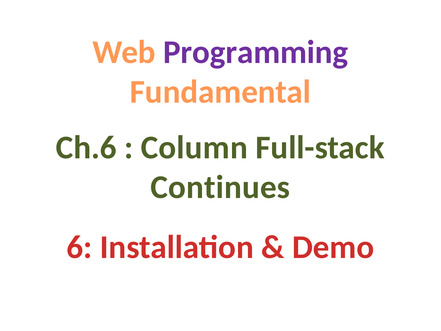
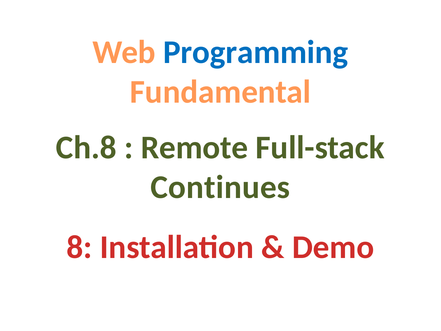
Programming colour: purple -> blue (256, 52)
Ch.6: Ch.6 -> Ch.8 (86, 147)
Column: Column -> Remote (194, 147)
6: 6 -> 8 (80, 247)
